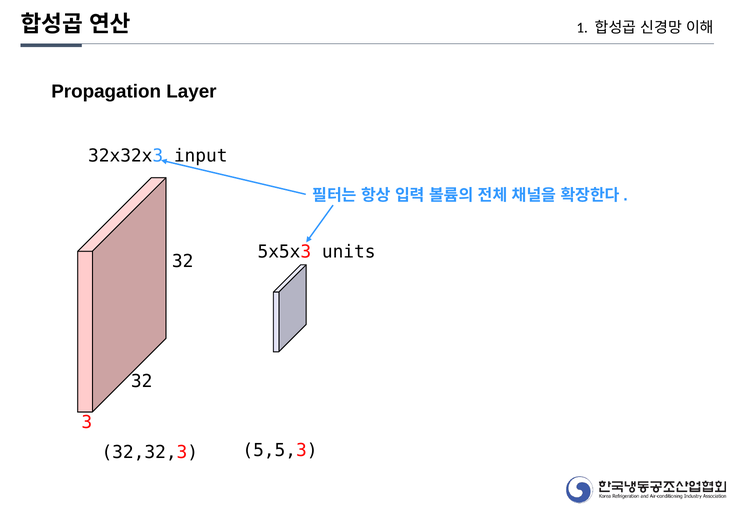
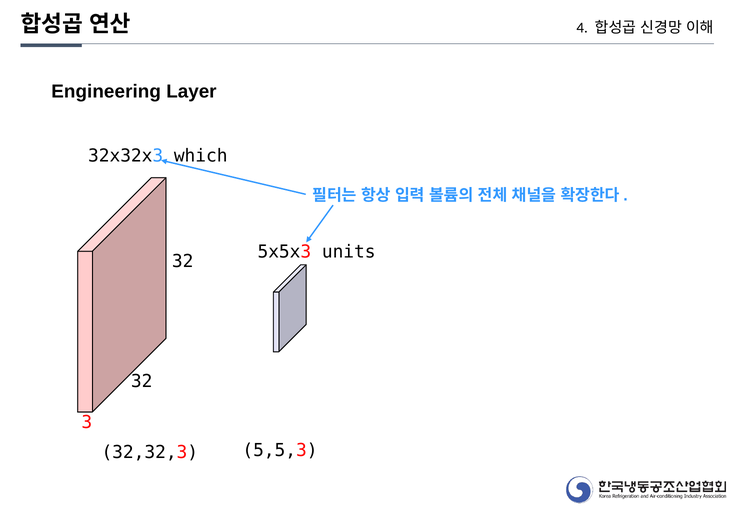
1: 1 -> 4 (582, 28)
Propagation: Propagation -> Engineering (106, 92)
input: input -> which (201, 156)
